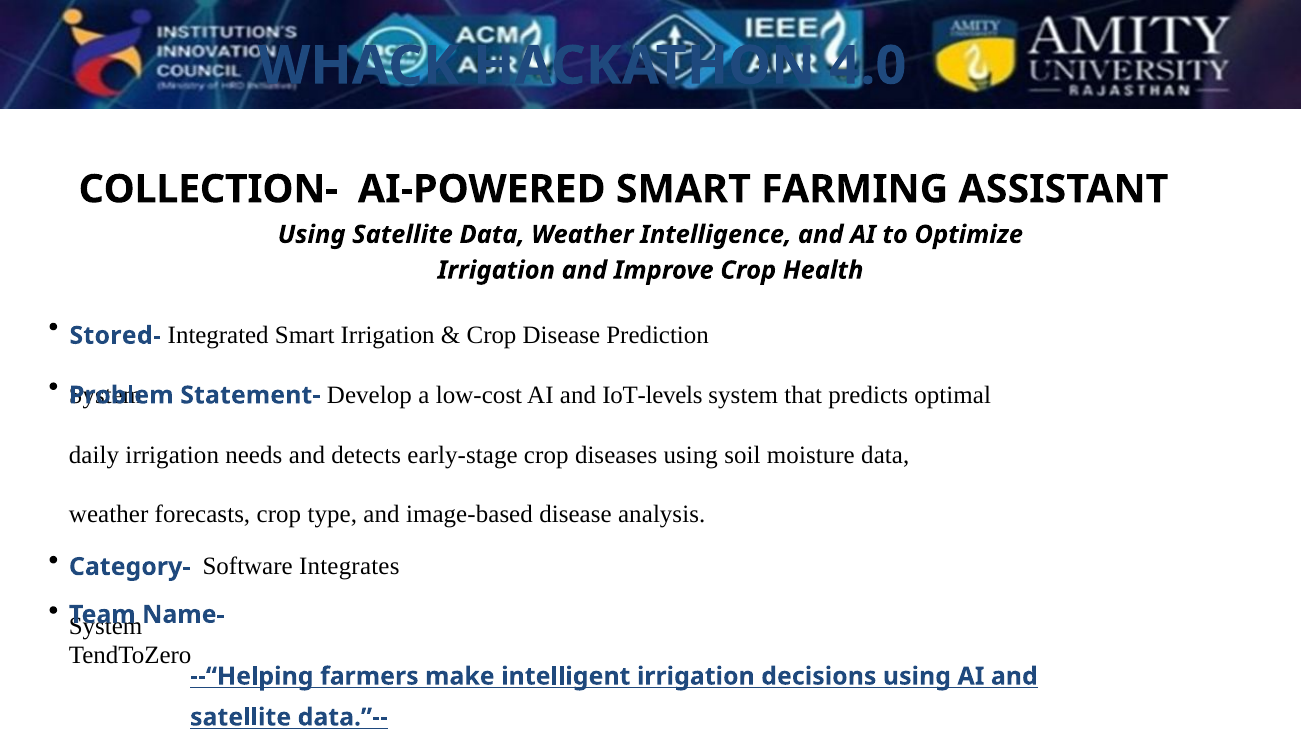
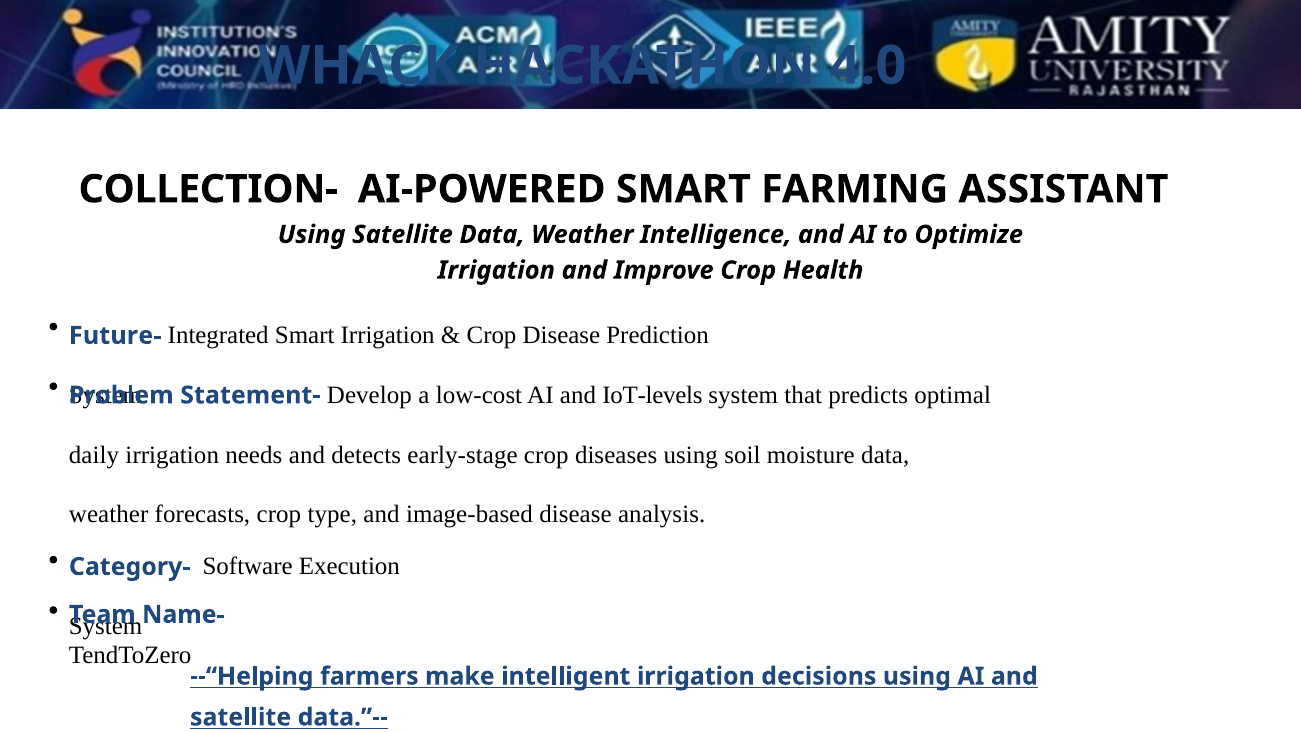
Stored-: Stored- -> Future- (115, 335)
Integrates: Integrates -> Execution (349, 567)
